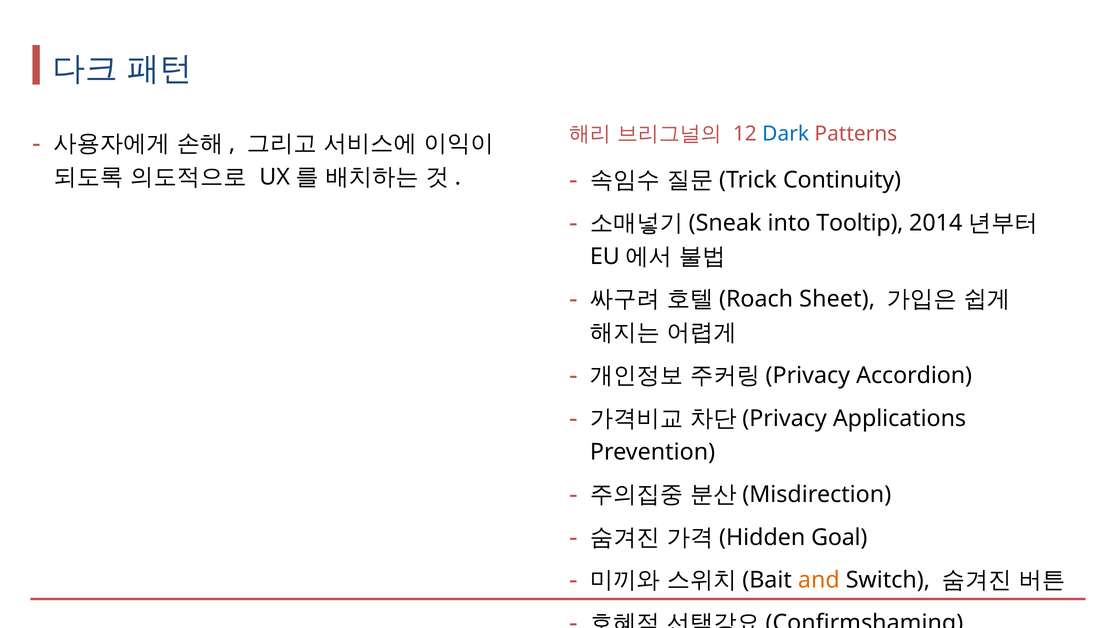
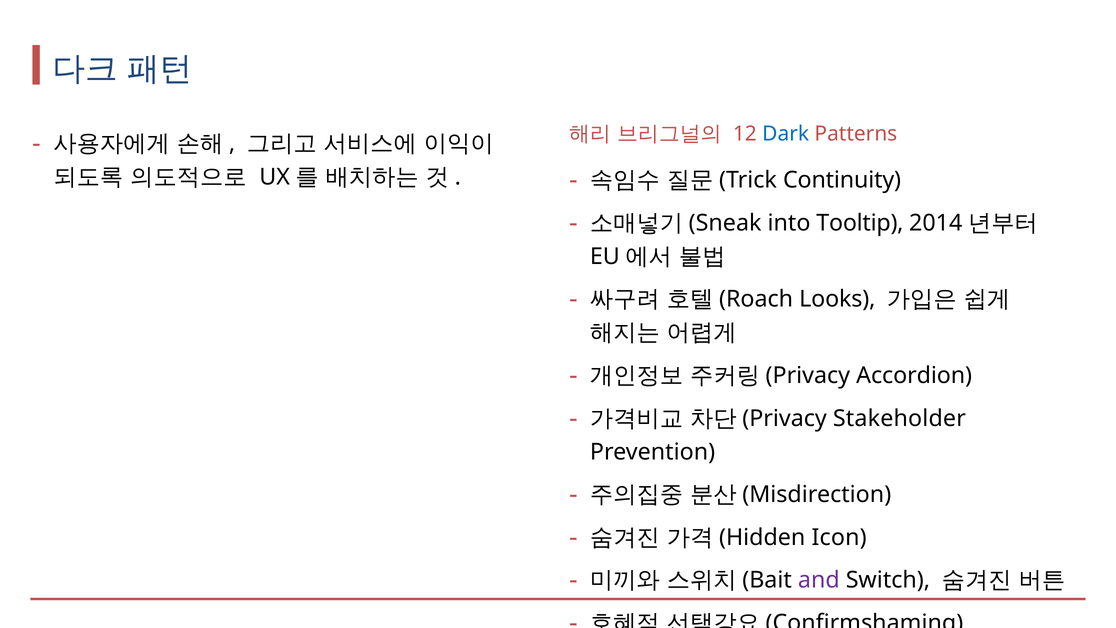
Sheet: Sheet -> Looks (837, 299)
Applications: Applications -> Stakeholder (899, 418)
Goal: Goal -> Icon (839, 537)
and colour: orange -> purple (819, 580)
